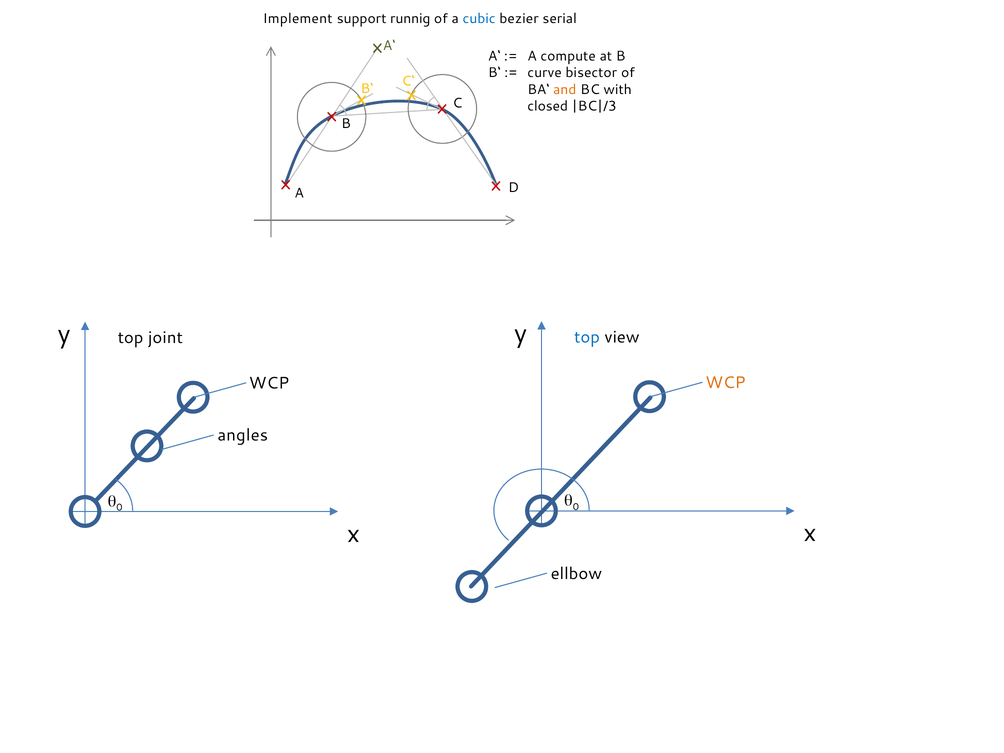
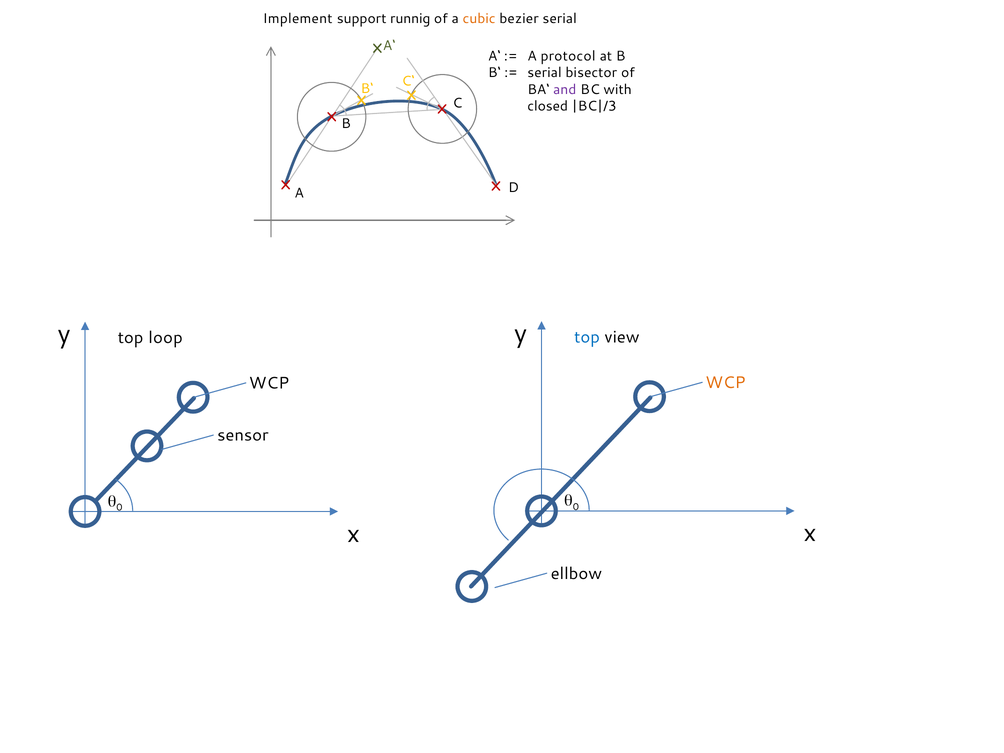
cubic colour: blue -> orange (479, 18)
compute: compute -> protocol (568, 56)
curve: curve -> serial (545, 73)
and colour: orange -> purple (565, 90)
joint: joint -> loop (165, 338)
angles: angles -> sensor (243, 435)
